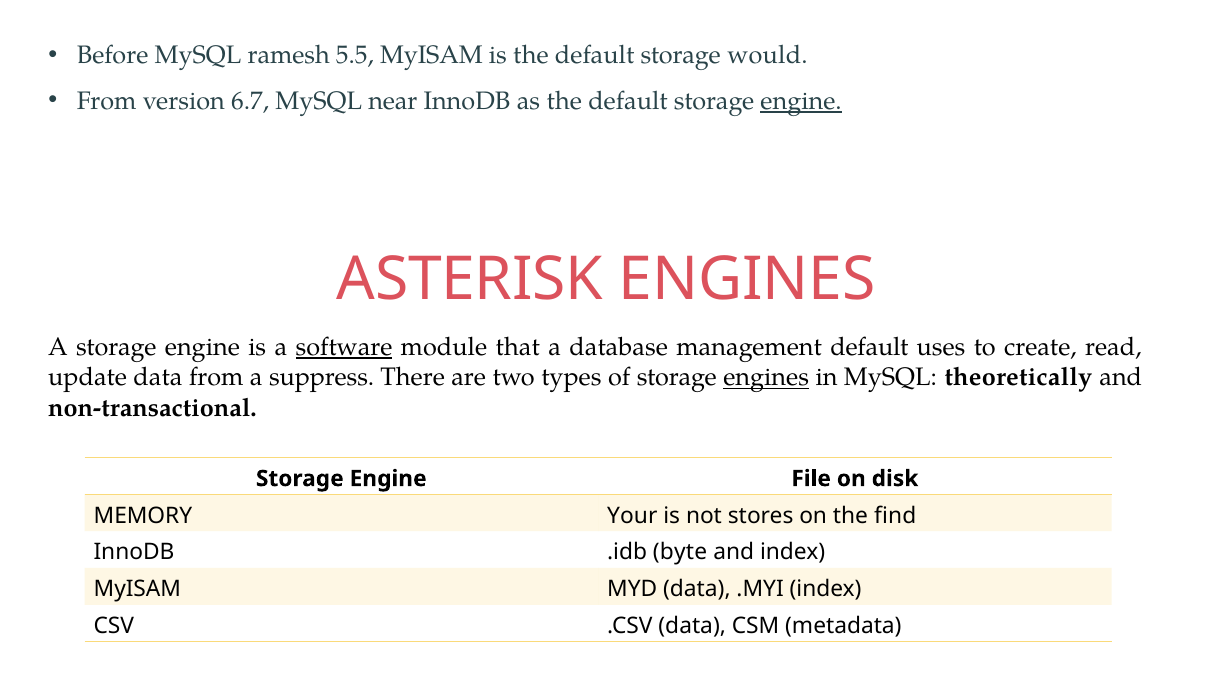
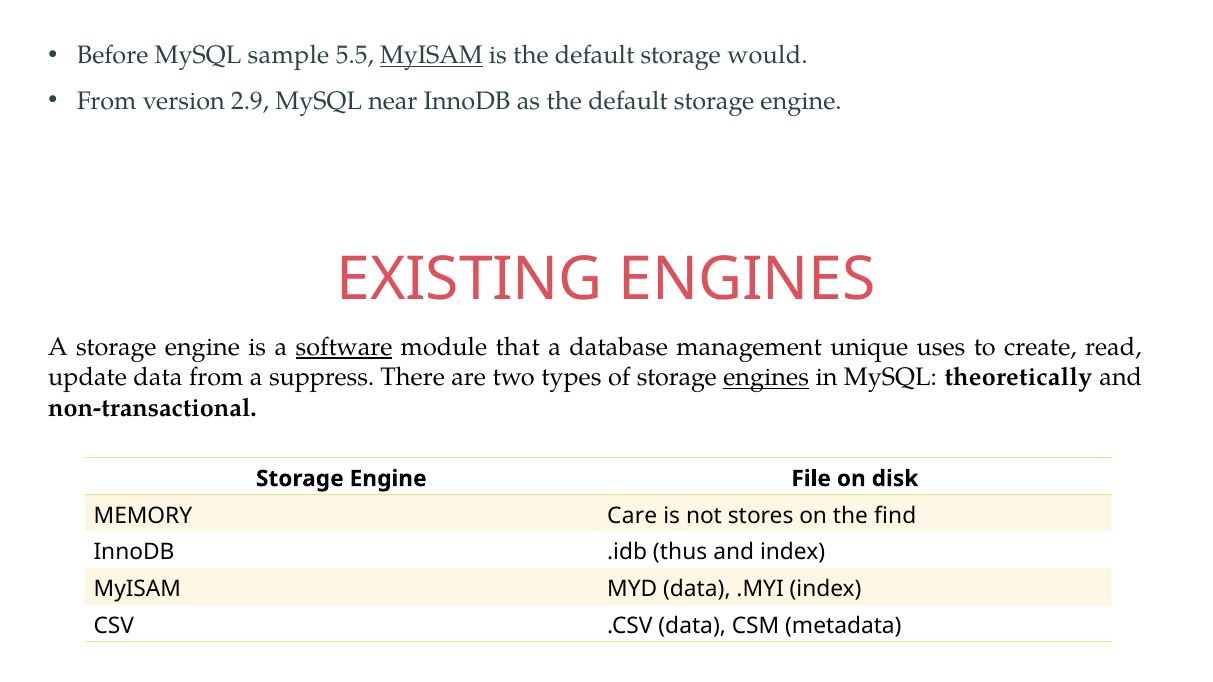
ramesh: ramesh -> sample (289, 55)
MyISAM underline: none -> present (431, 55)
6.7: 6.7 -> 2.9 (250, 101)
engine underline: present -> none (801, 101)
ASTERISK: ASTERISK -> EXISTING (470, 280)
management default: default -> unique (869, 347)
Your: Your -> Care (632, 516)
byte: byte -> thus (680, 553)
